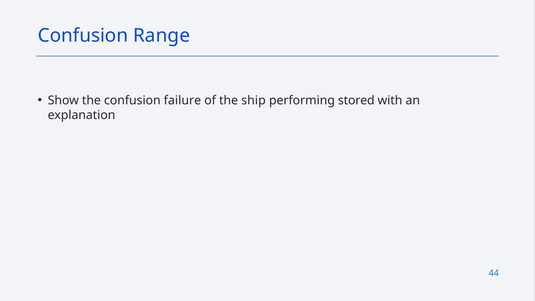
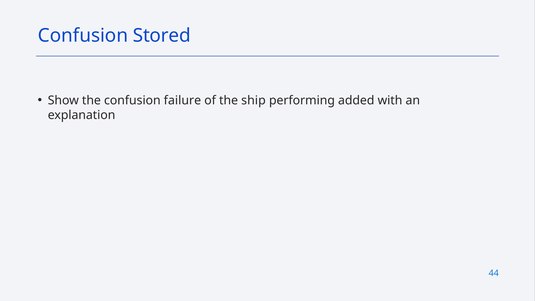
Range: Range -> Stored (162, 36)
stored: stored -> added (356, 100)
